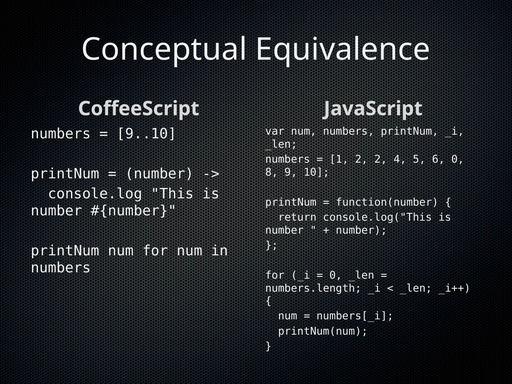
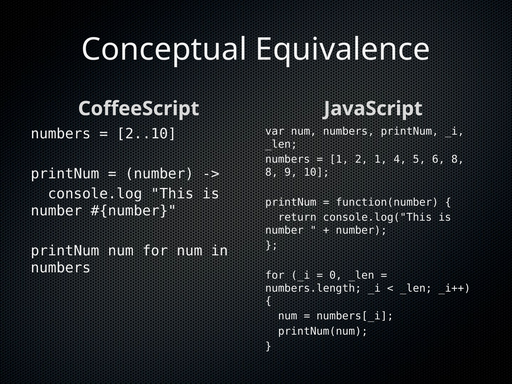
9..10: 9..10 -> 2..10 (147, 134)
2 2: 2 -> 1 (381, 159)
6 0: 0 -> 8 (458, 159)
